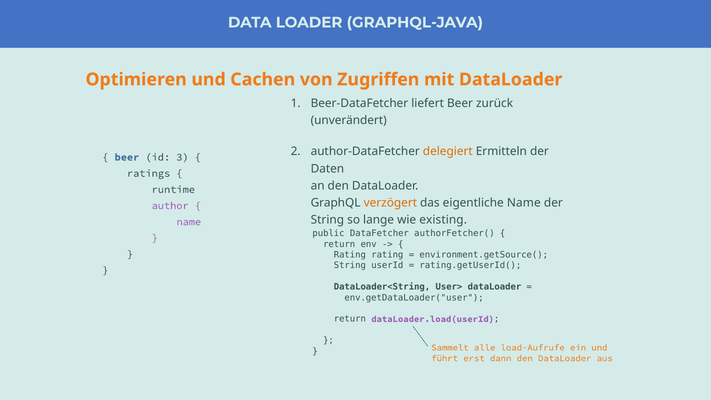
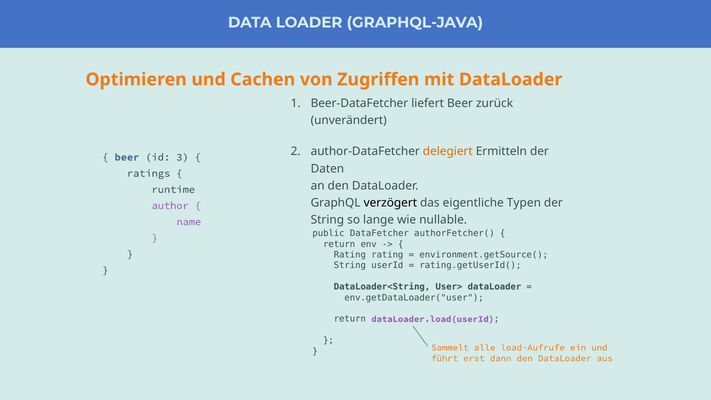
verzögert colour: orange -> black (390, 203)
eigentliche Name: Name -> Typen (524, 203)
existing: existing -> nullable (443, 220)
